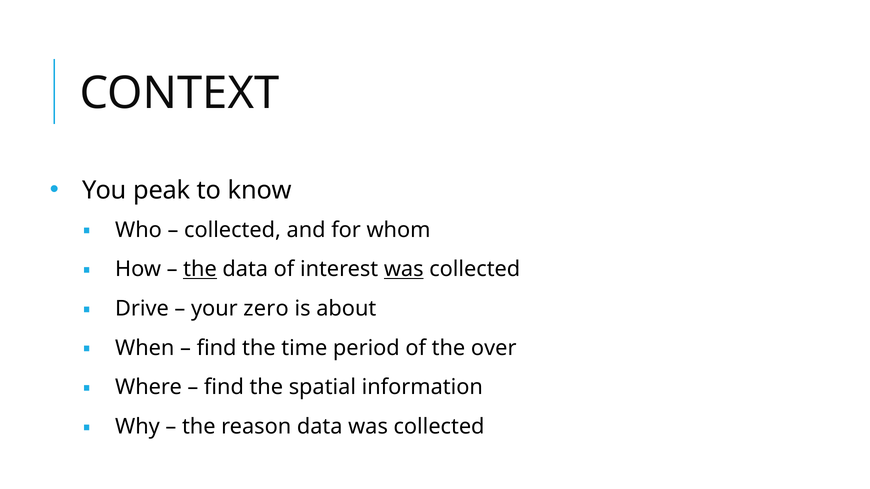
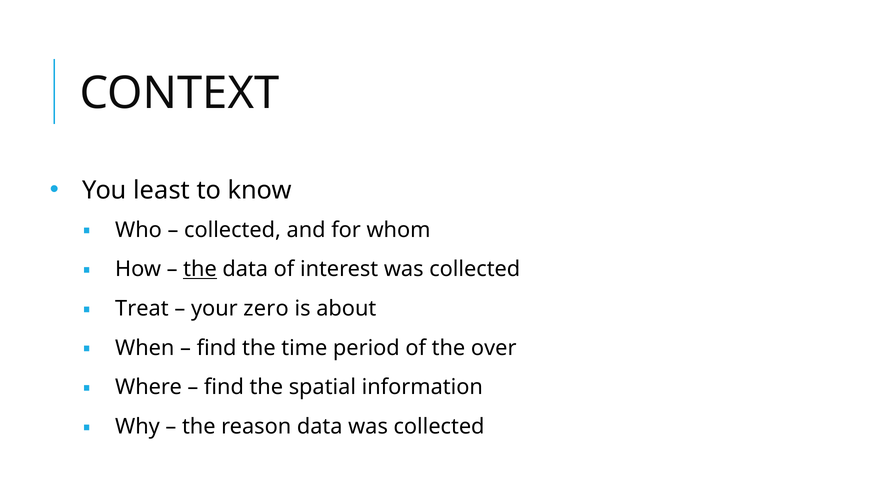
peak: peak -> least (162, 191)
was underline: present -> none (404, 269)
Drive: Drive -> Treat (142, 309)
